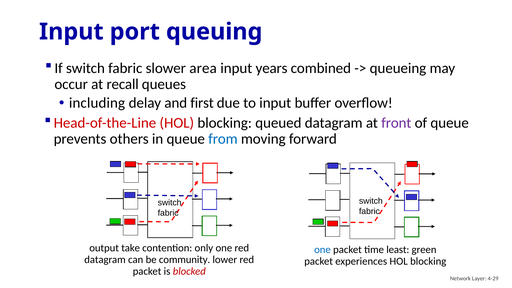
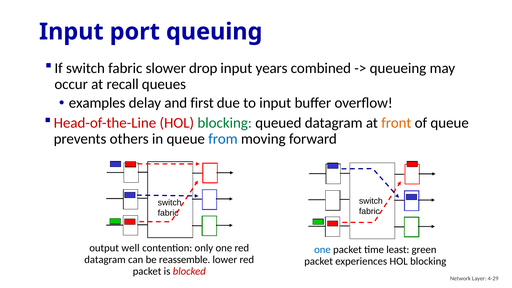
area: area -> drop (203, 68)
including: including -> examples (97, 103)
blocking colour: black -> green (225, 123)
front colour: purple -> orange (396, 123)
take: take -> well (131, 248)
community: community -> reassemble (185, 260)
